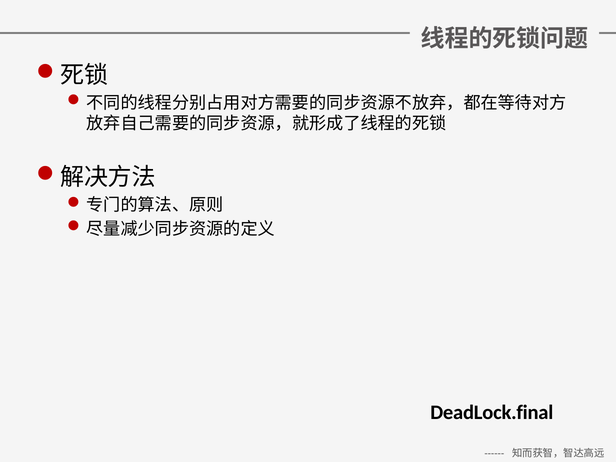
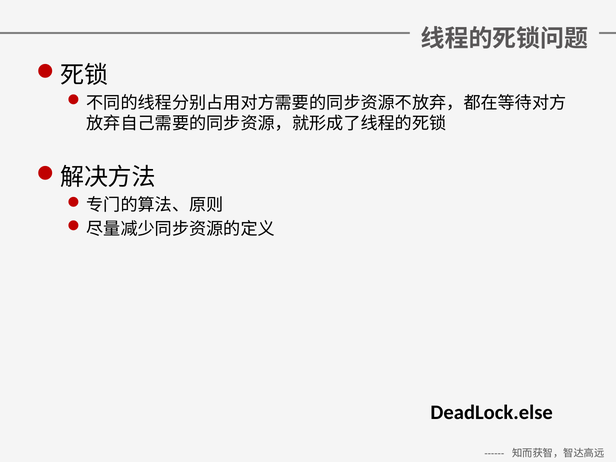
DeadLock.final: DeadLock.final -> DeadLock.else (492, 412)
